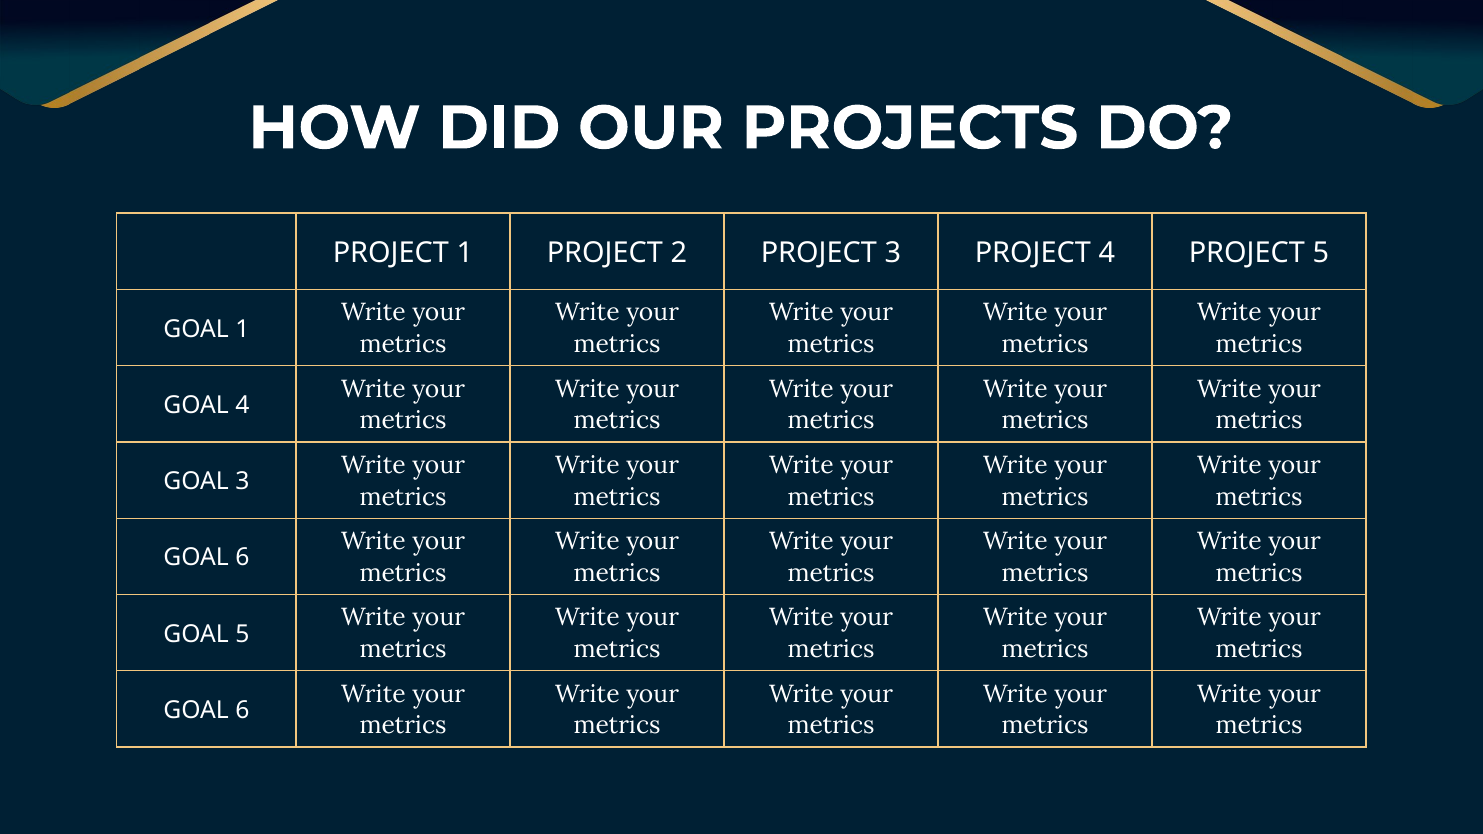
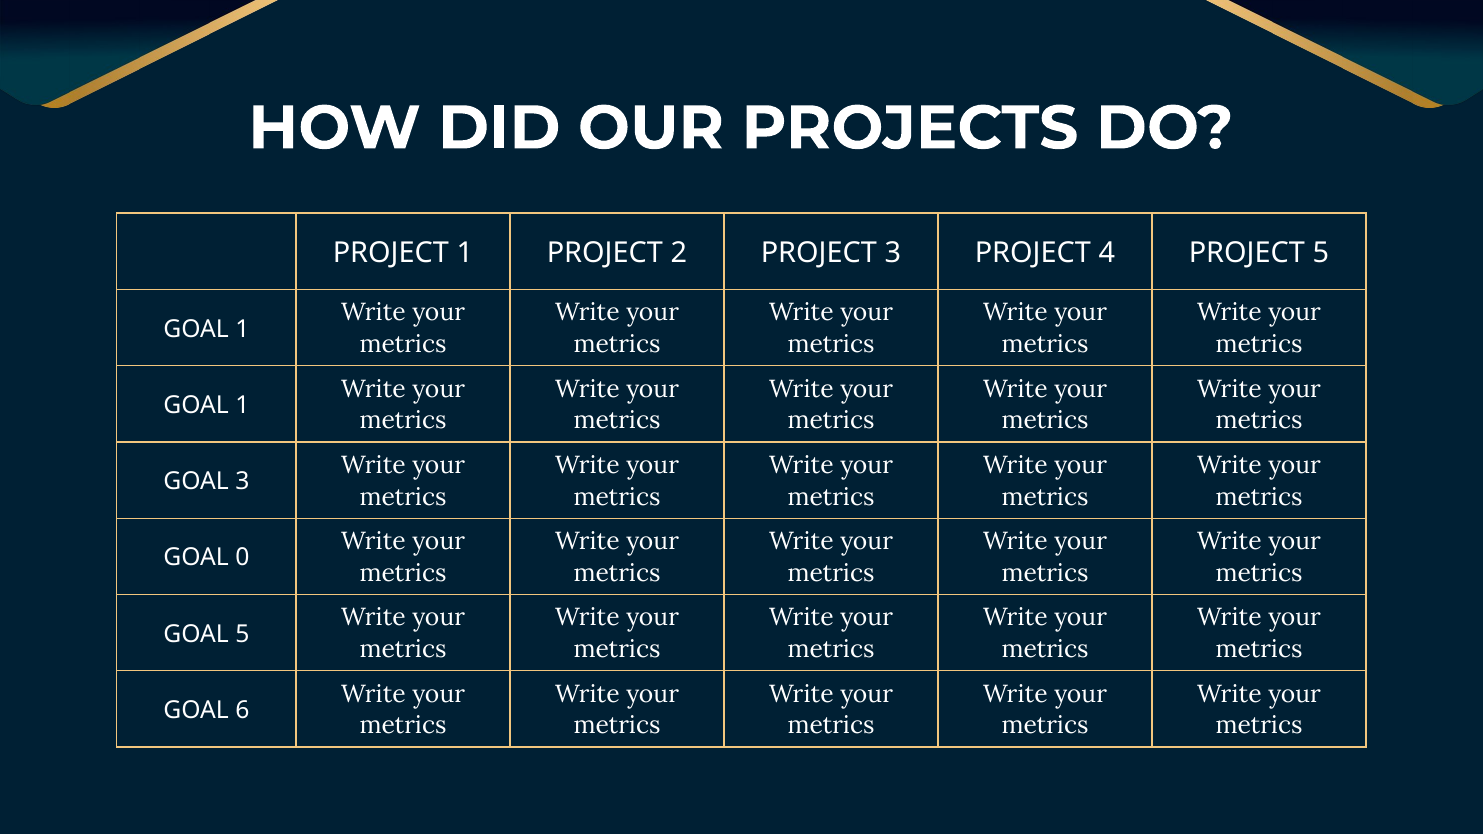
4: 4 -> 1 (242, 405)
6: 6 -> 0 (242, 558)
